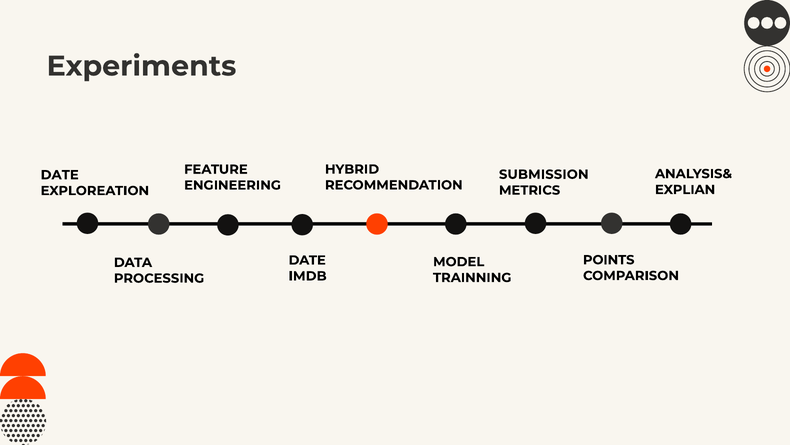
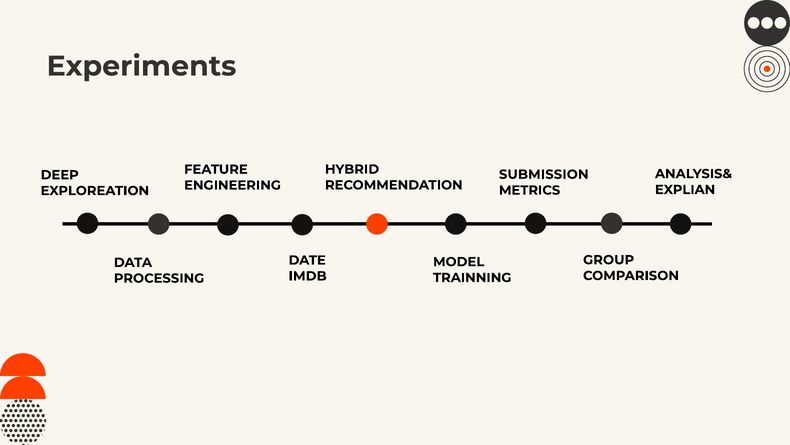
DATE: DATE -> DEEP (60, 175)
POINTS: POINTS -> GROUP (609, 260)
